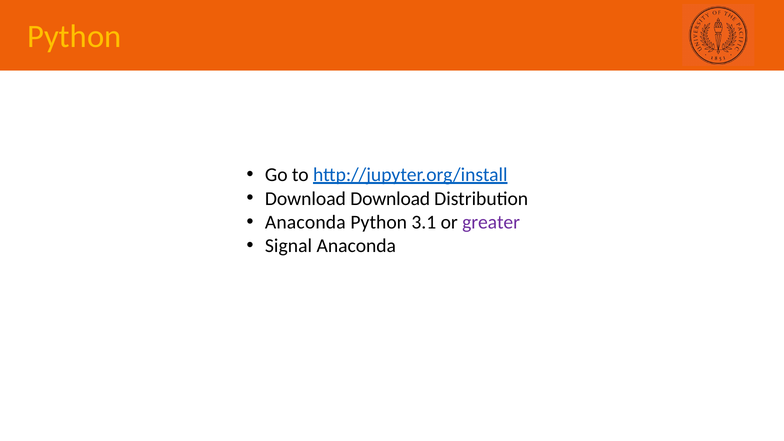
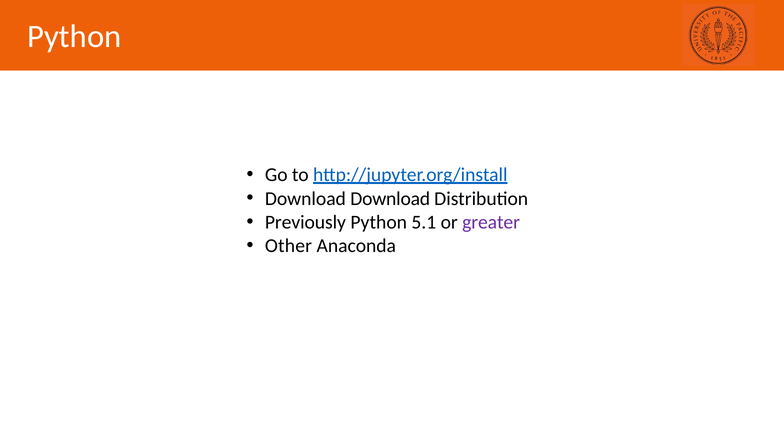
Python colour: yellow -> white (74, 37)
Anaconda: Anaconda -> Previously (305, 222)
3.1: 3.1 -> 5.1 (424, 222)
Signal: Signal -> Other (288, 246)
